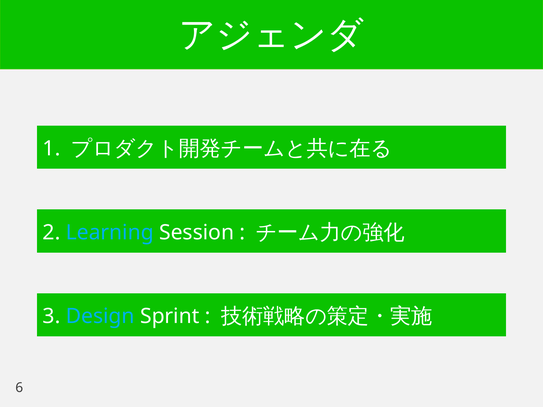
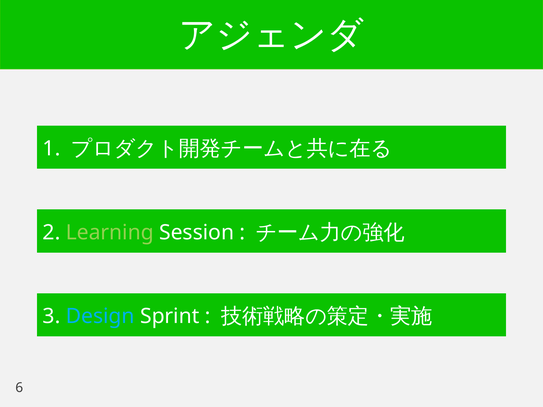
Learning colour: light blue -> light green (110, 233)
